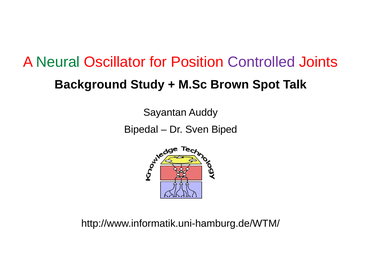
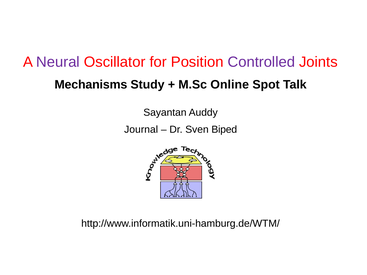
Neural colour: green -> purple (58, 62)
Background: Background -> Mechanisms (91, 85)
Brown: Brown -> Online (230, 85)
Bipedal: Bipedal -> Journal (141, 130)
